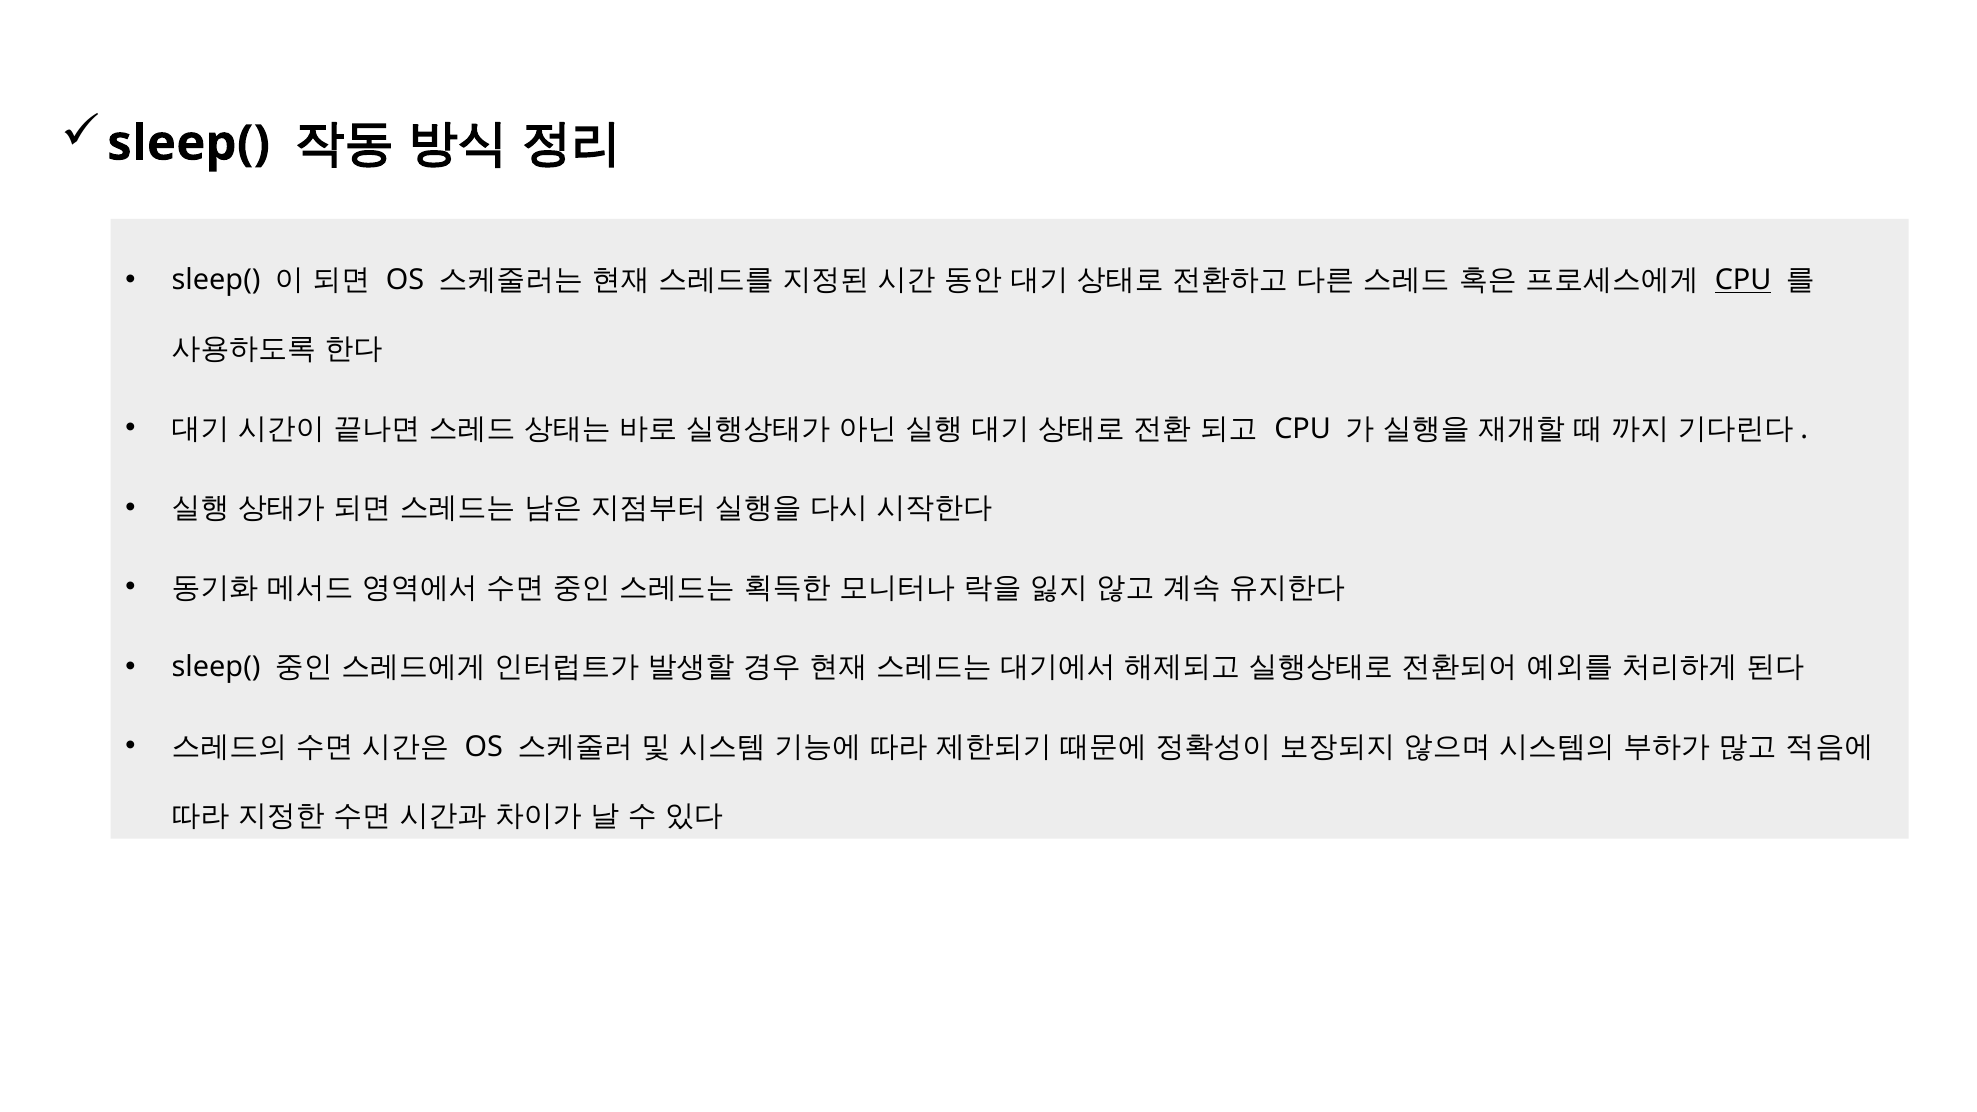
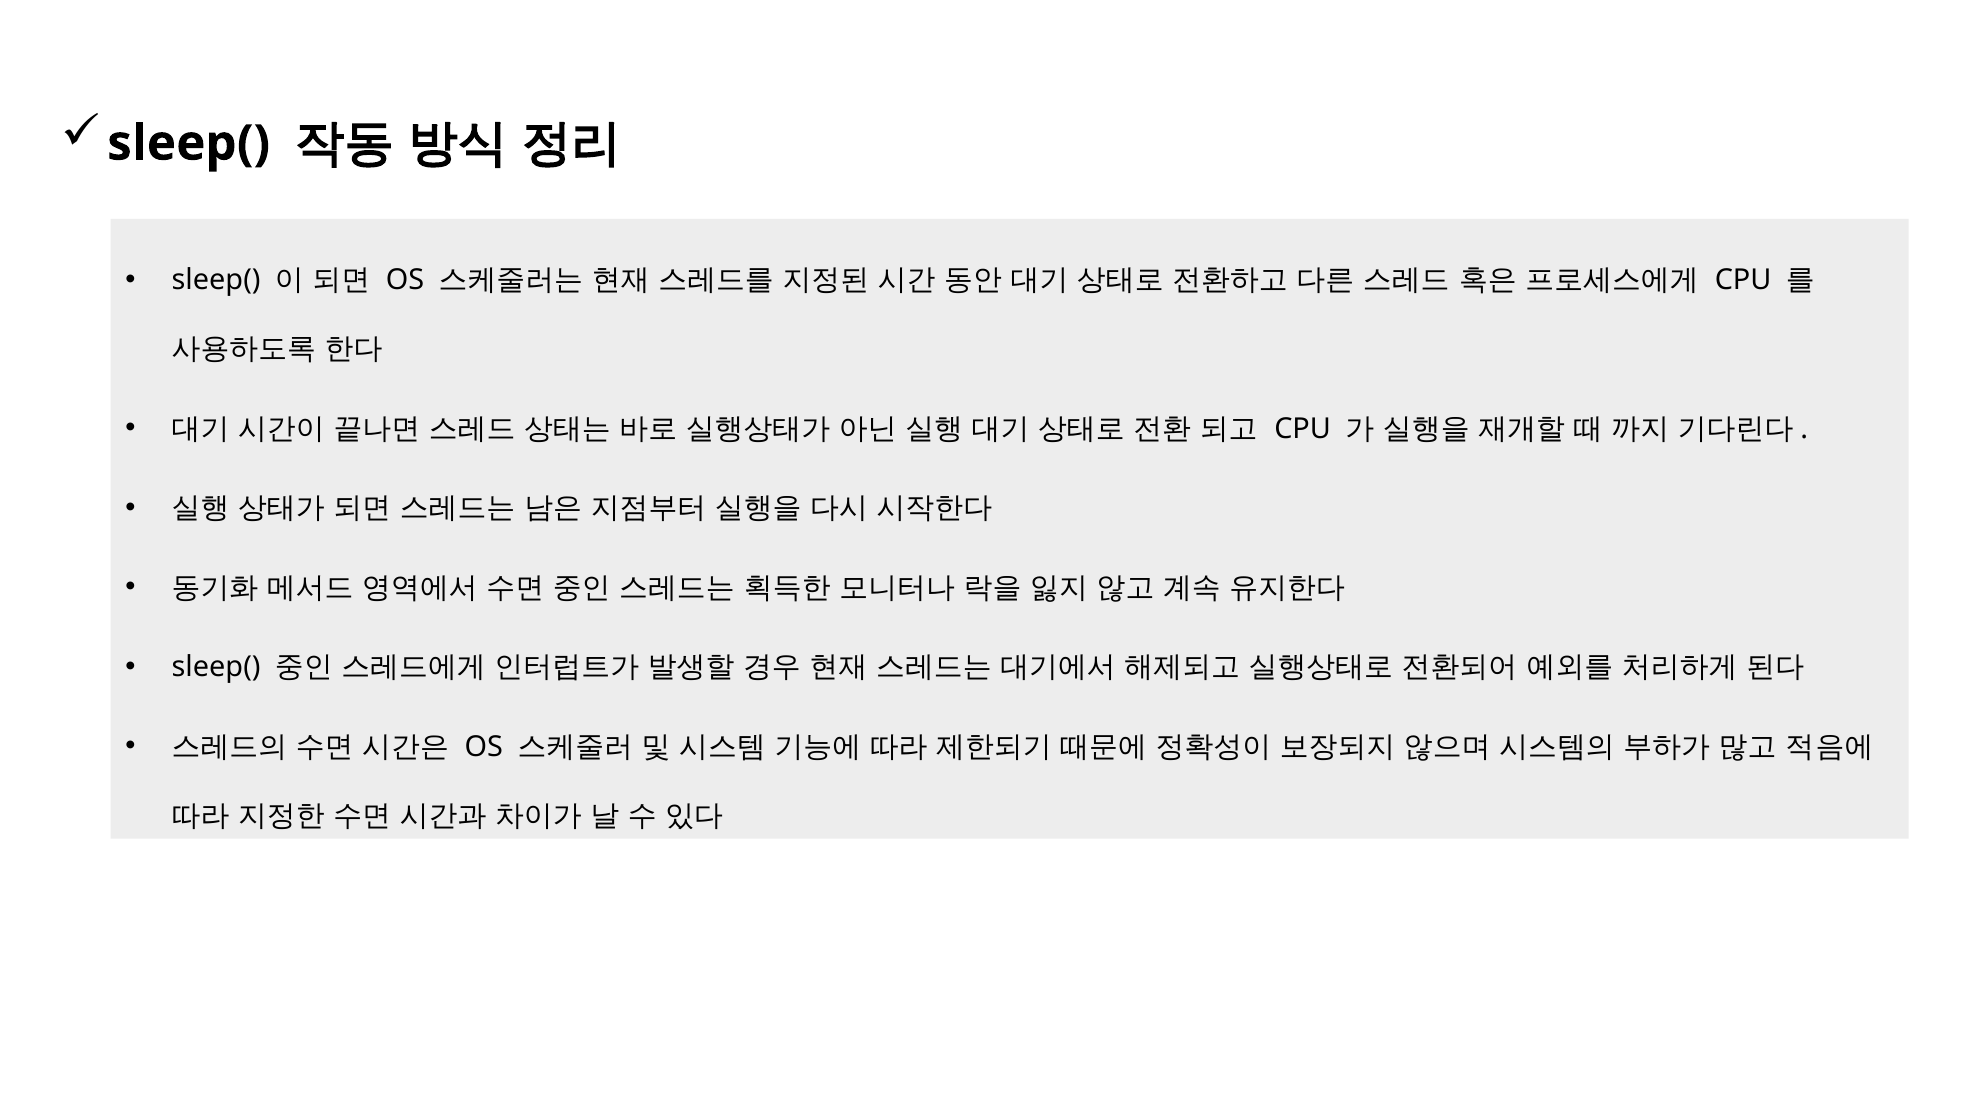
CPU underline: present -> none (1743, 280)
